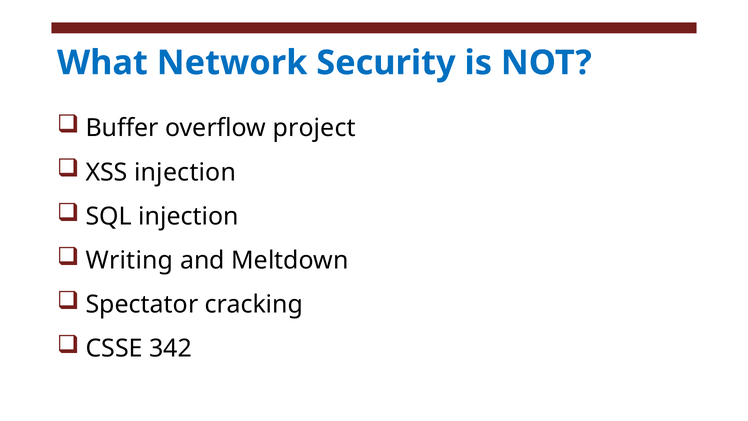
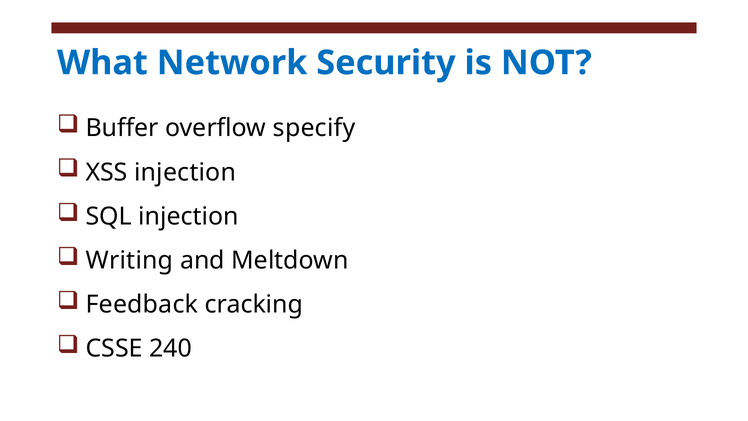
project: project -> specify (314, 128)
Spectator: Spectator -> Feedback (142, 304)
342: 342 -> 240 (170, 349)
